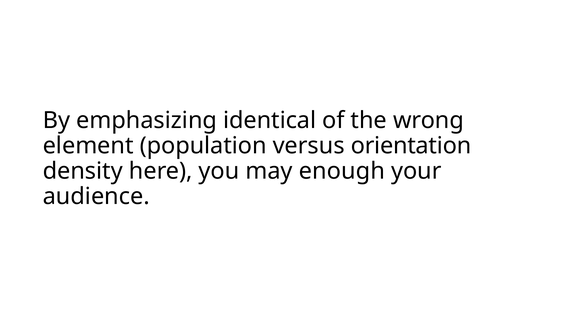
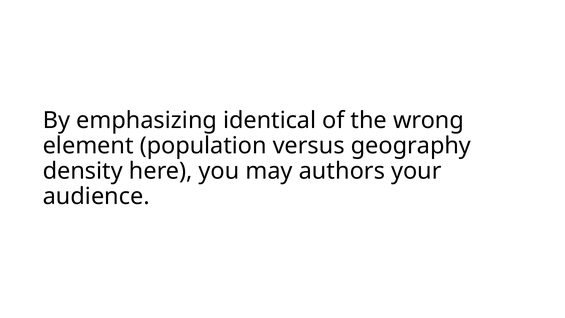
orientation: orientation -> geography (411, 146)
enough: enough -> authors (342, 171)
